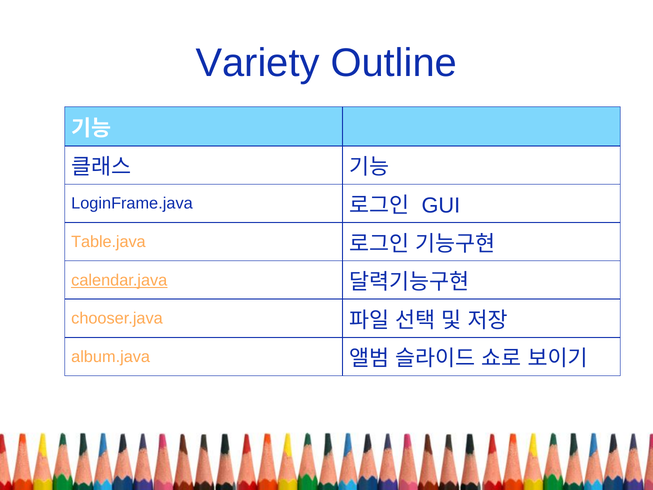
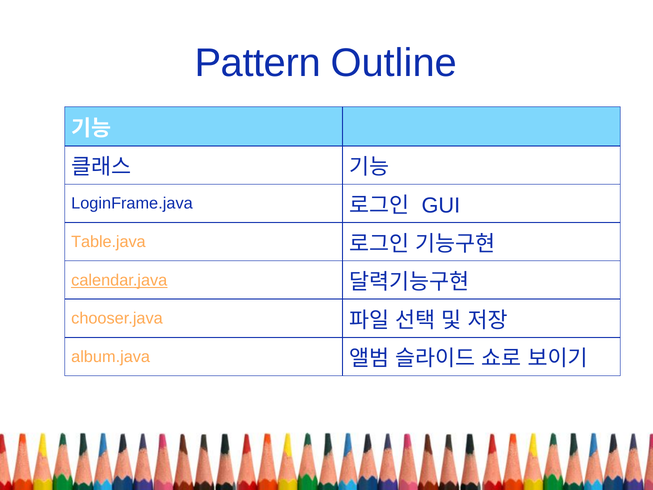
Variety: Variety -> Pattern (258, 63)
